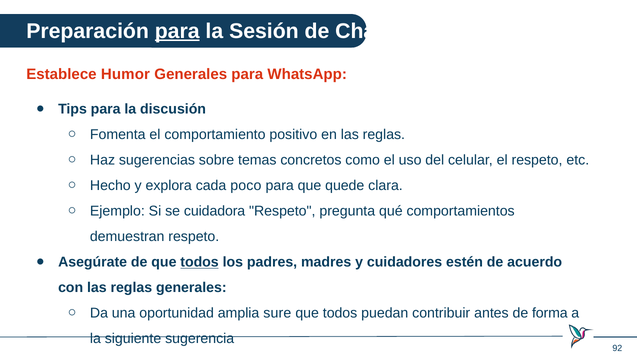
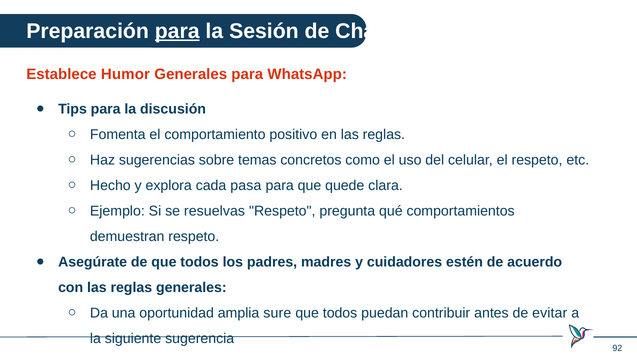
poco: poco -> pasa (246, 185)
cuidadora: cuidadora -> resuelvas (215, 211)
todos underline: present -> none (200, 262)
forma: forma -> evitar (550, 313)
